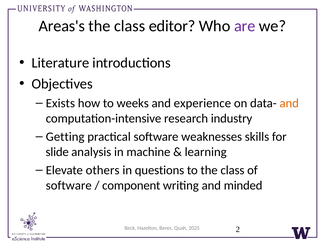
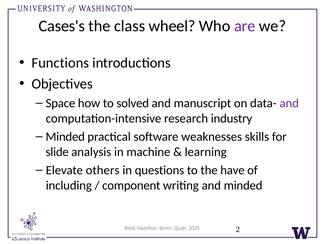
Areas's: Areas's -> Cases's (62, 26)
editor: editor -> wheel (172, 26)
Literature: Literature -> Functions (60, 63)
Exists: Exists -> Space (60, 103)
weeks: weeks -> solved (133, 103)
experience: experience -> manuscript (202, 103)
and colour: orange -> purple (289, 103)
Getting: Getting -> Minded (65, 137)
to the class: class -> have (232, 170)
software: software -> including (69, 185)
